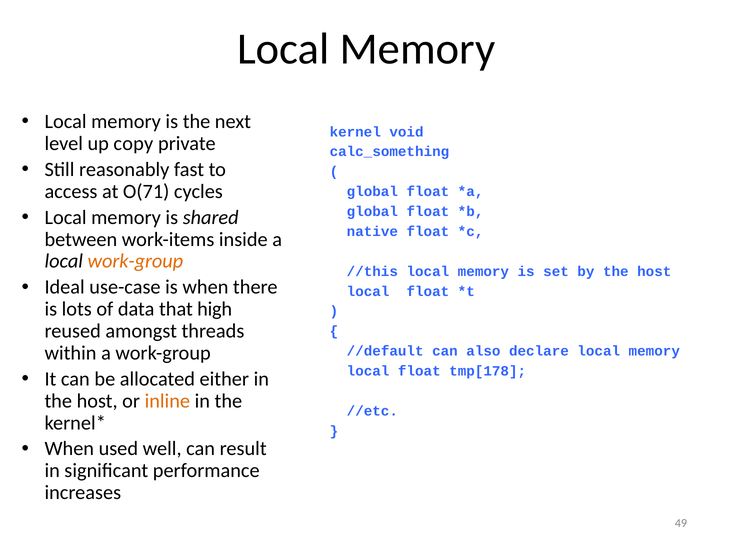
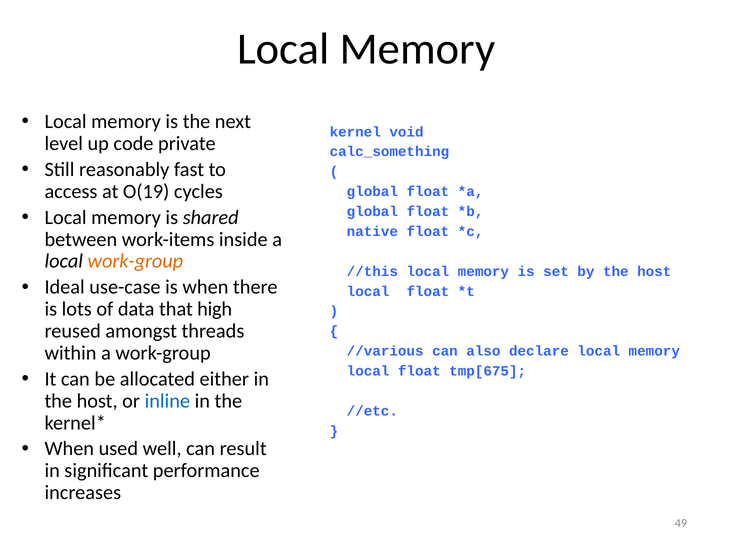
copy: copy -> code (133, 144)
O(71: O(71 -> O(19 (146, 192)
//default: //default -> //various (385, 351)
tmp[178: tmp[178 -> tmp[675 (488, 371)
inline colour: orange -> blue (167, 401)
